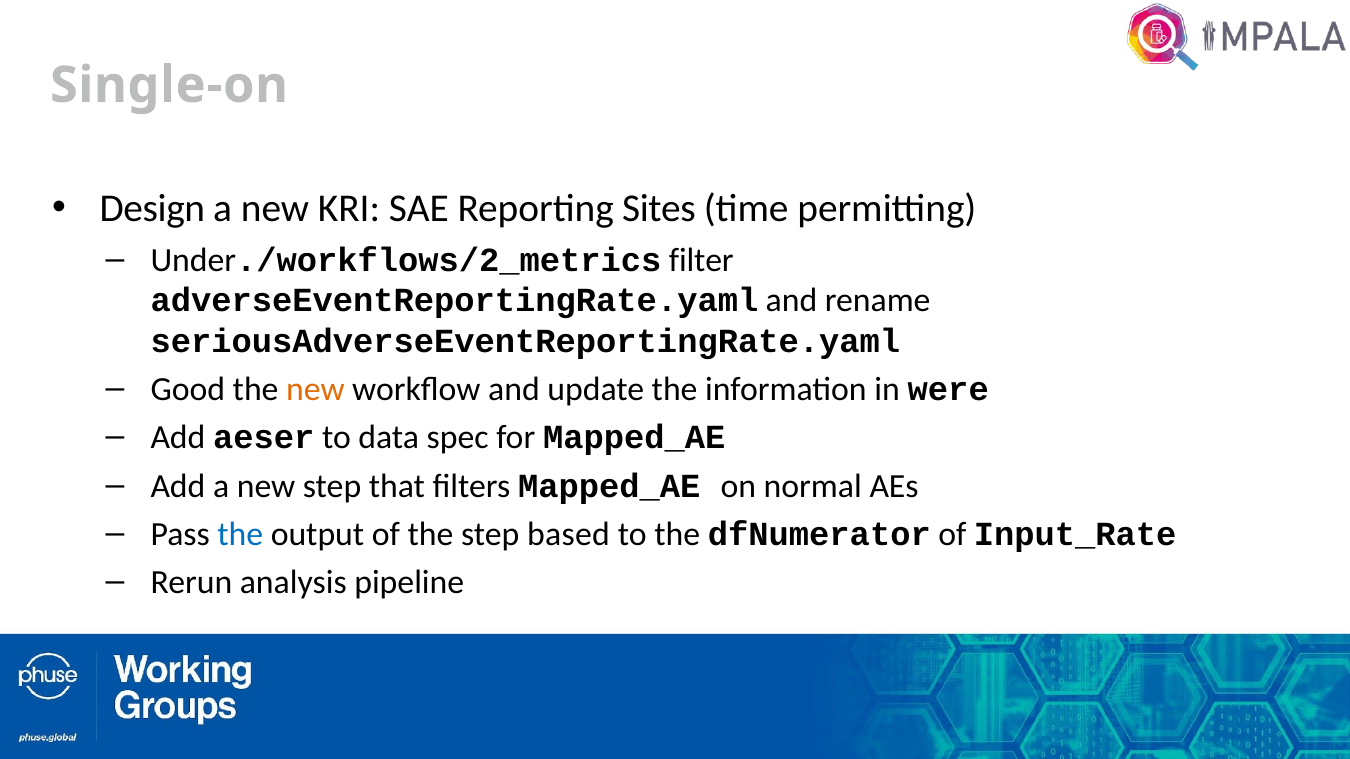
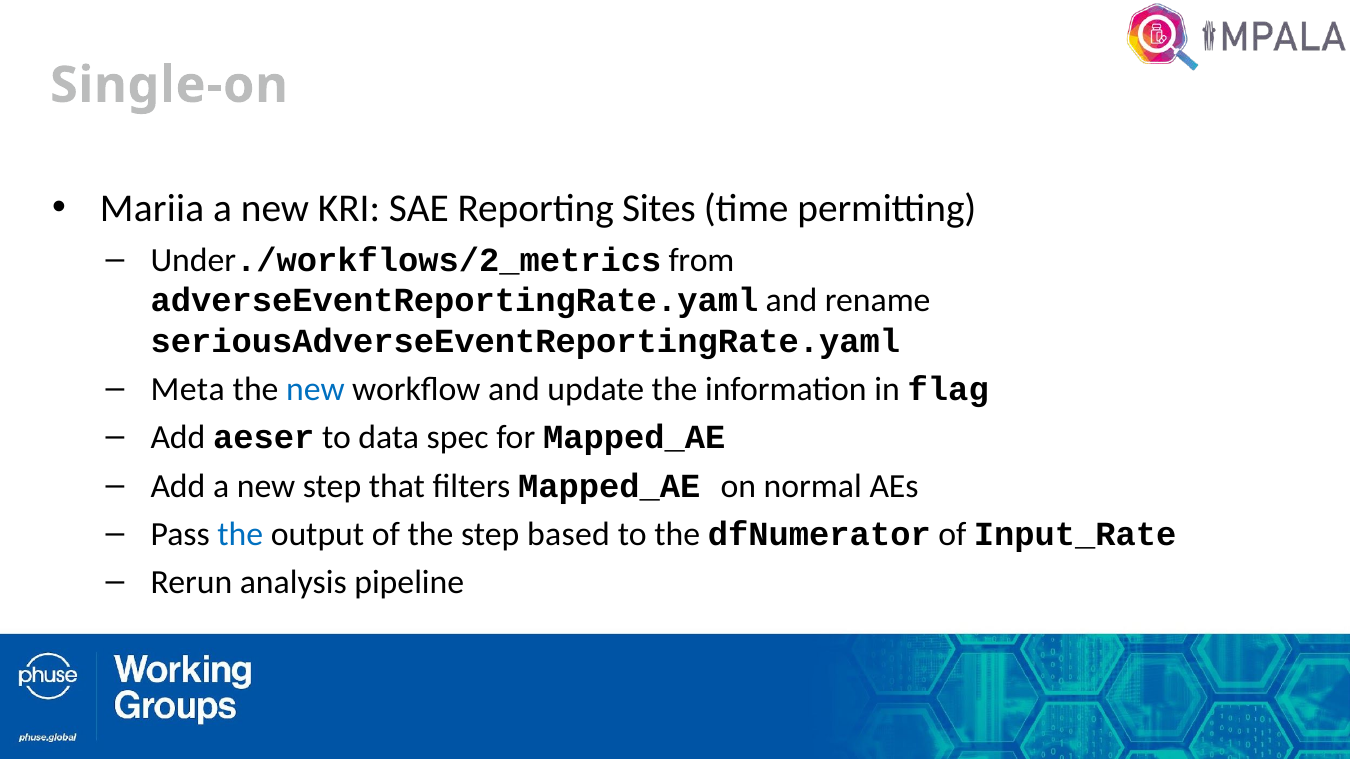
Design: Design -> Mariia (152, 209)
filter: filter -> from (701, 260)
Good: Good -> Meta (188, 389)
new colour: orange -> blue (315, 389)
were: were -> flag (948, 389)
